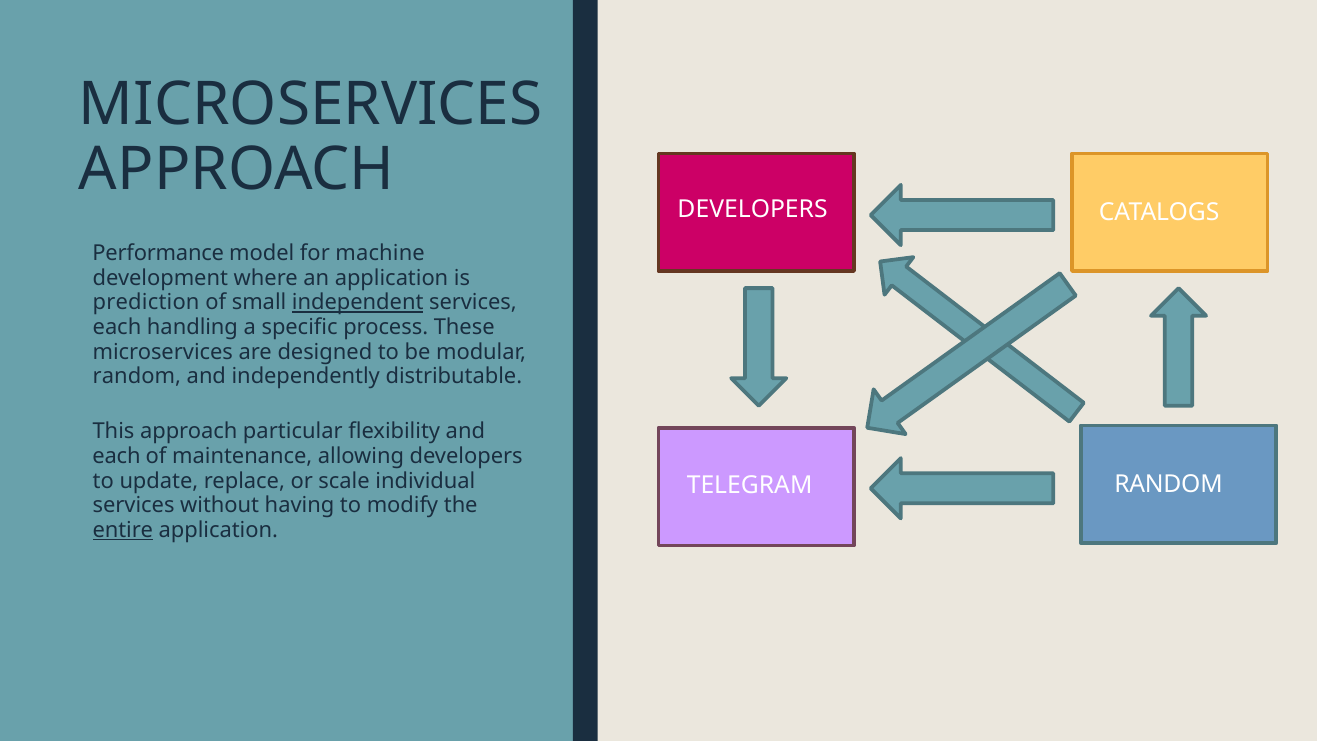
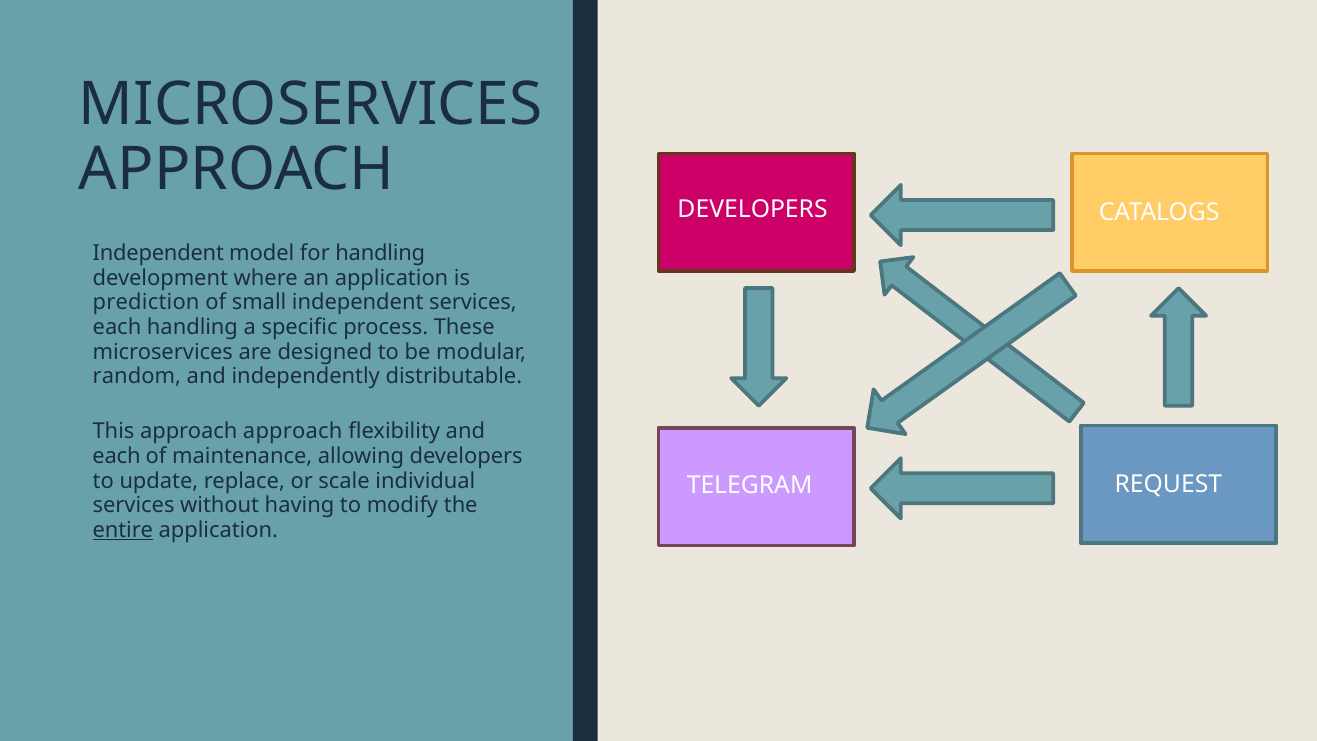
Performance: Performance -> Independent (158, 253)
for machine: machine -> handling (380, 253)
independent underline: present -> none (358, 302)
approach particular: particular -> approach (293, 431)
RANDOM: RANDOM -> REQUEST (1168, 484)
